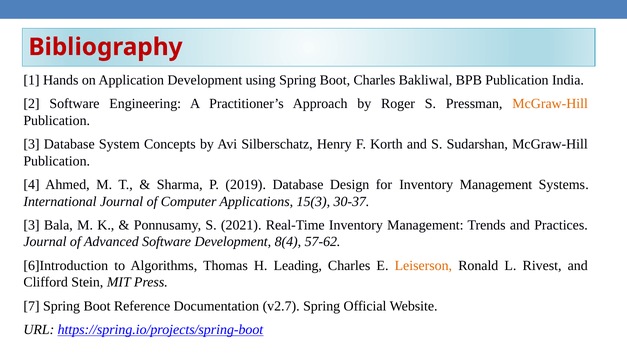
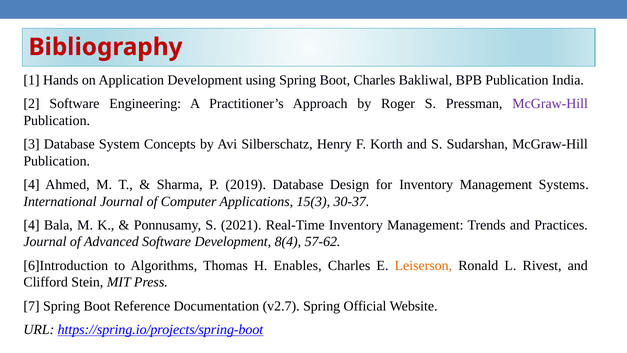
McGraw-Hill colour: orange -> purple (550, 104)
3: 3 -> 4 (32, 225)
Leading: Leading -> Enables (298, 265)
